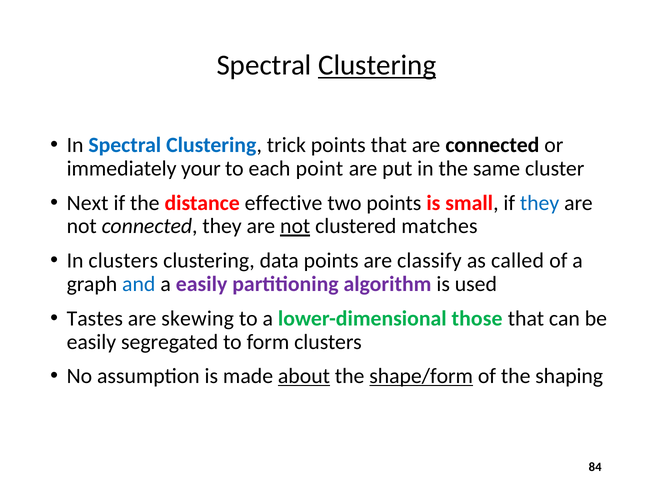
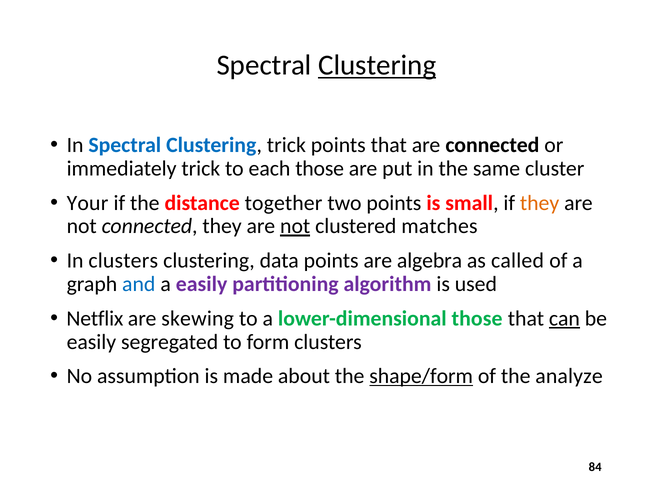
immediately your: your -> trick (201, 169)
each point: point -> those (320, 169)
Next: Next -> Your (87, 203)
effective: effective -> together (284, 203)
they colour: blue -> orange (540, 203)
classify: classify -> algebra (430, 261)
Tastes: Tastes -> Netflix (95, 319)
can underline: none -> present (564, 319)
about underline: present -> none (304, 377)
shaping: shaping -> analyze (569, 377)
